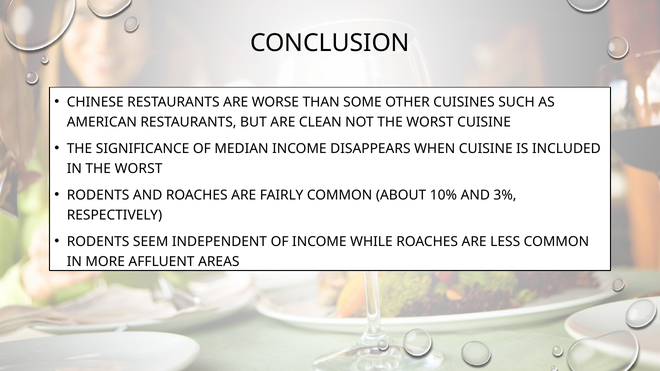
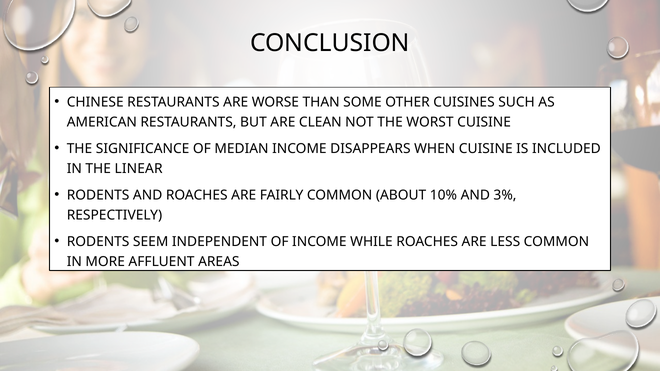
IN THE WORST: WORST -> LINEAR (139, 169)
